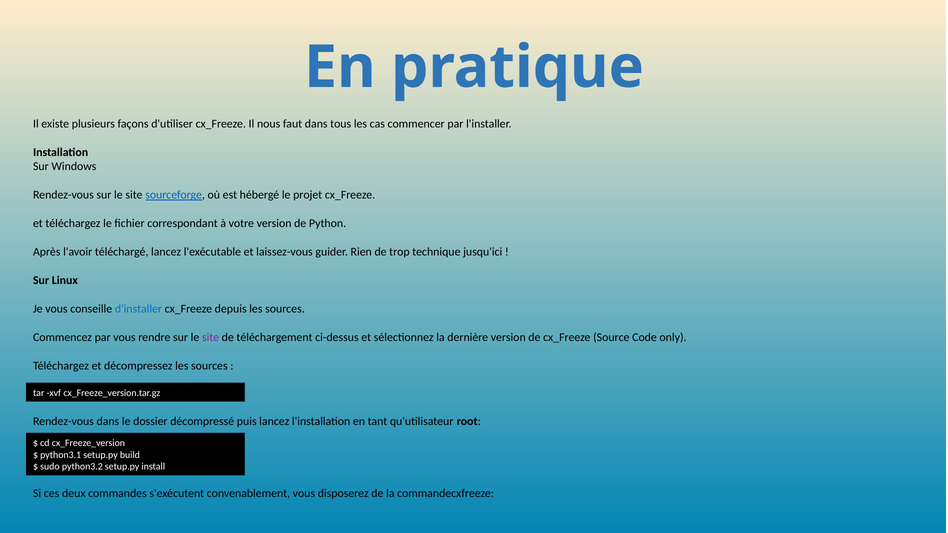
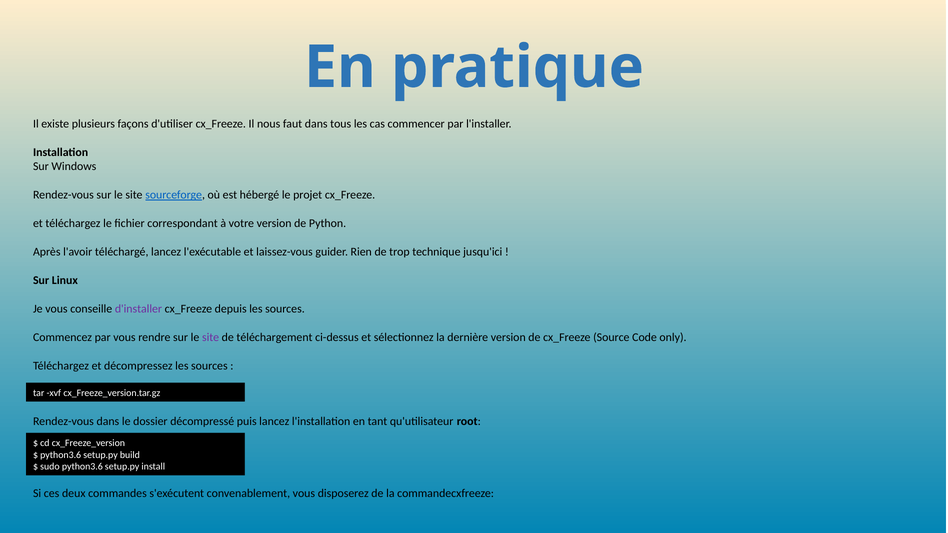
d'installer colour: blue -> purple (138, 309)
python3.1: python3.1 -> python3.6 (61, 455)
sudo python3.2: python3.2 -> python3.6 (82, 467)
